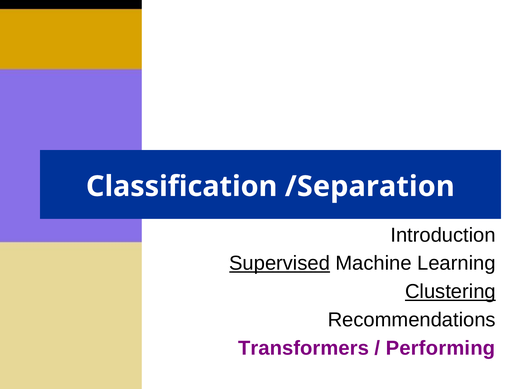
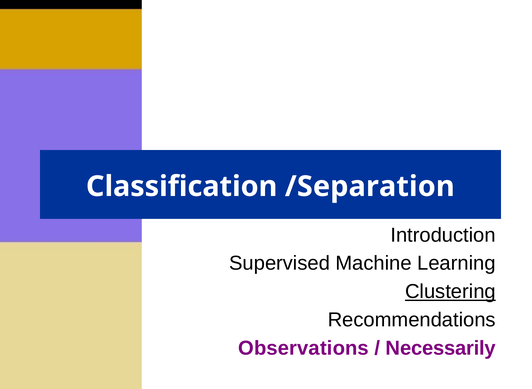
Supervised underline: present -> none (280, 263)
Transformers: Transformers -> Observations (304, 348)
Performing: Performing -> Necessarily (441, 348)
